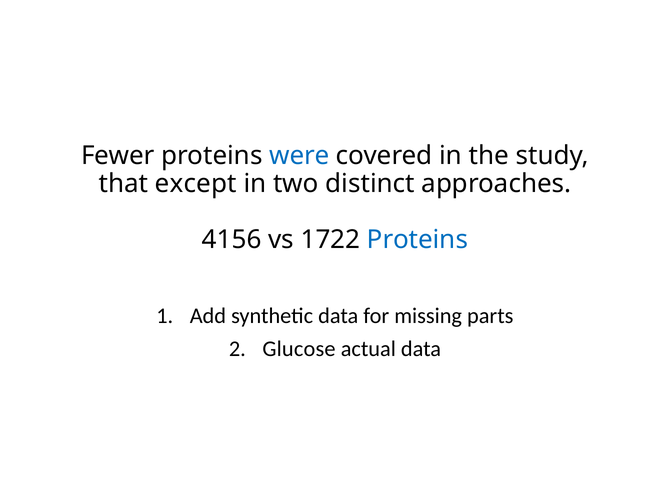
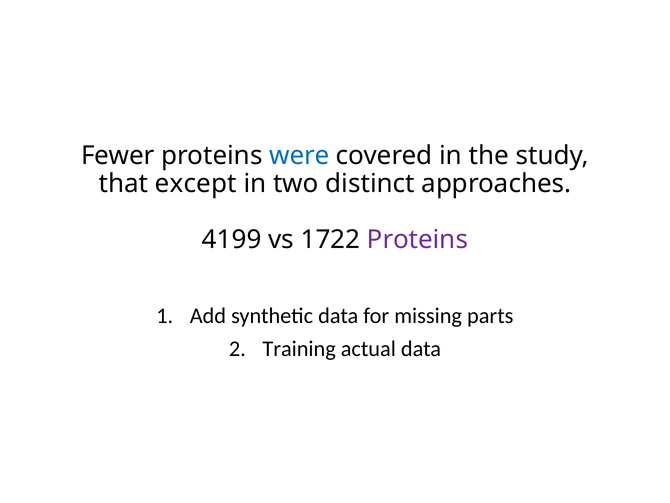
4156: 4156 -> 4199 (232, 240)
Proteins colour: blue -> purple (417, 240)
Glucose: Glucose -> Training (299, 349)
